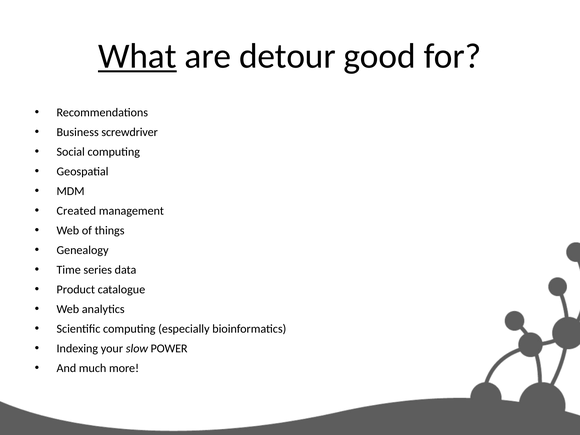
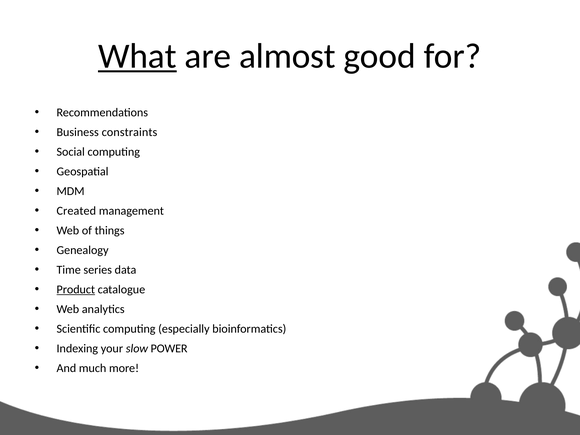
detour: detour -> almost (287, 56)
screwdriver: screwdriver -> constraints (129, 132)
Product underline: none -> present (76, 289)
